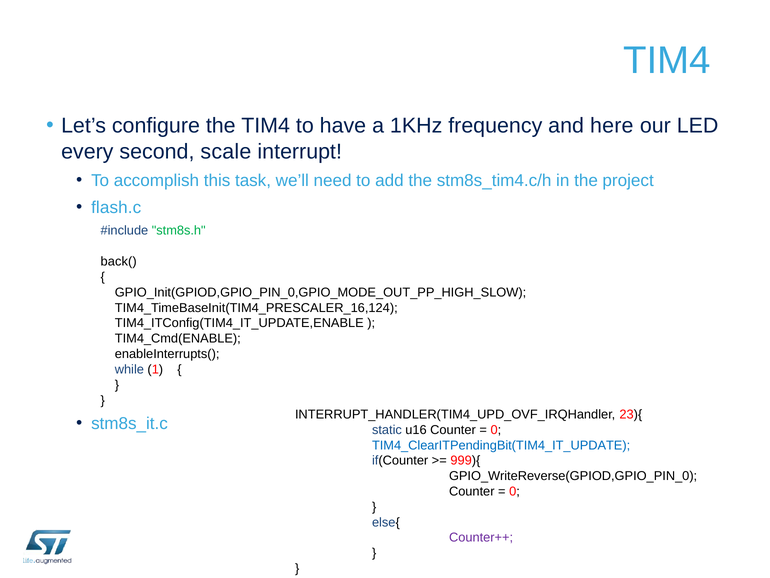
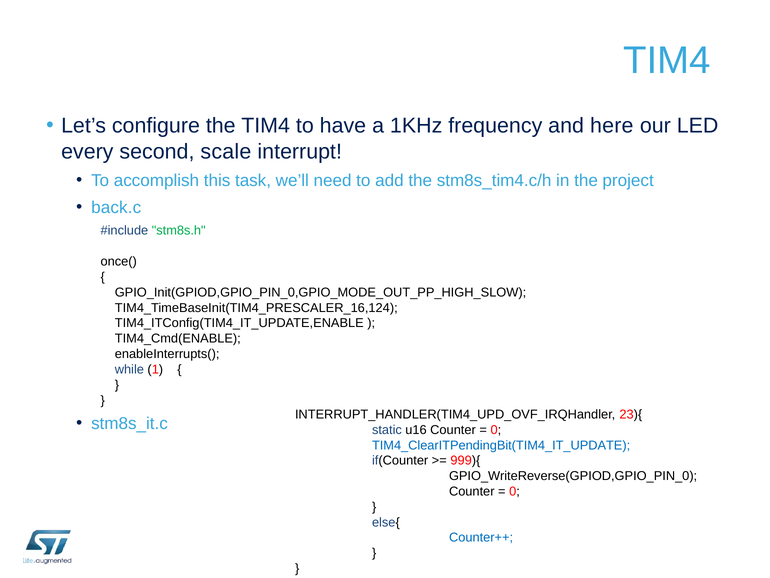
flash.c: flash.c -> back.c (116, 208)
back(: back( -> once( (119, 261)
Counter++ colour: purple -> blue (481, 537)
